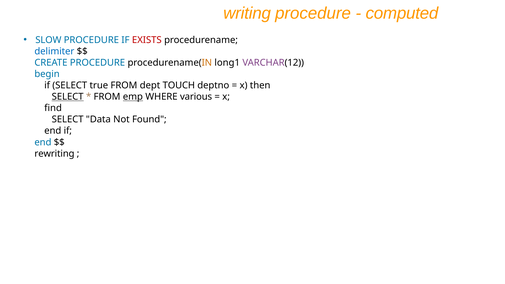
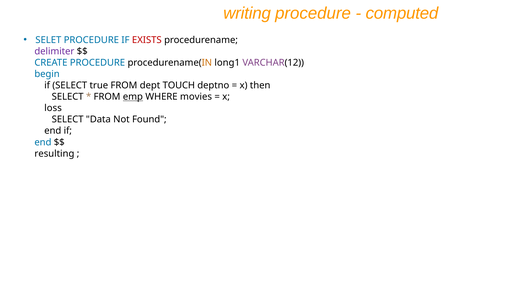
SLOW: SLOW -> SELET (48, 40)
delimiter colour: blue -> purple (54, 51)
SELECT underline: present -> none (68, 97)
various: various -> movies (196, 97)
find: find -> loss (53, 108)
rewriting: rewriting -> resulting (54, 154)
